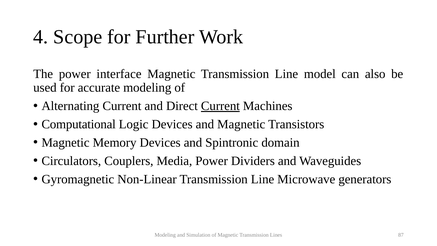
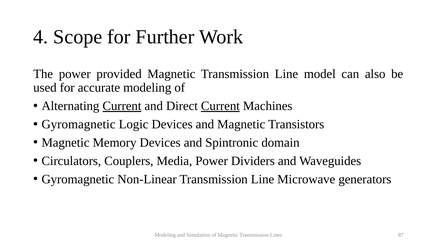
interface: interface -> provided (119, 74)
Current underline: none -> present (122, 106)
Computational: Computational -> Gyromagnetic (79, 124)
